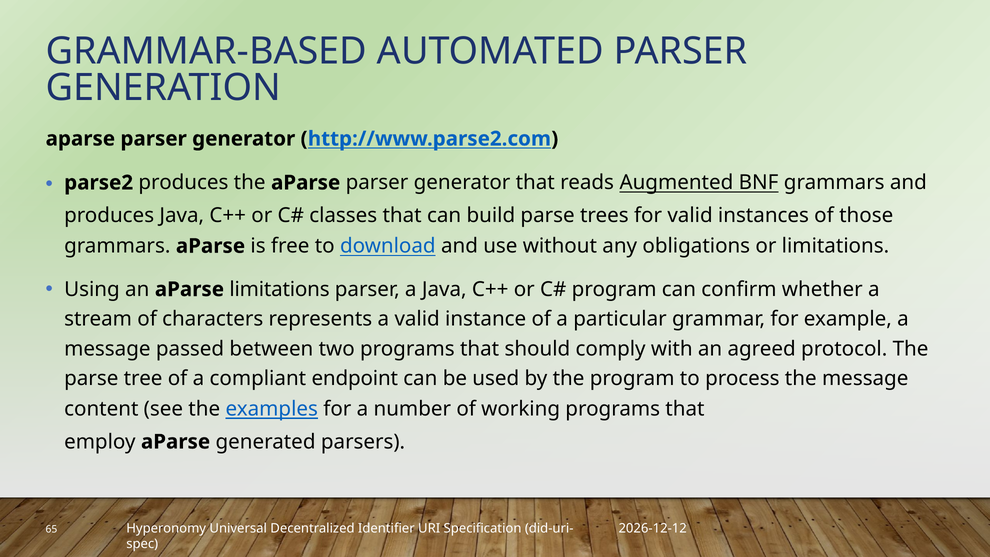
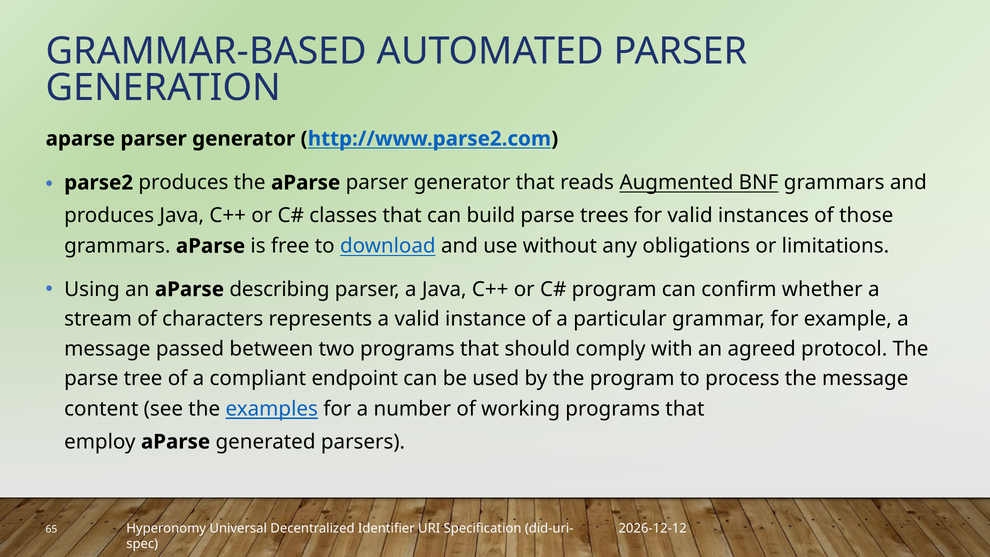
aParse limitations: limitations -> describing (280, 289)
